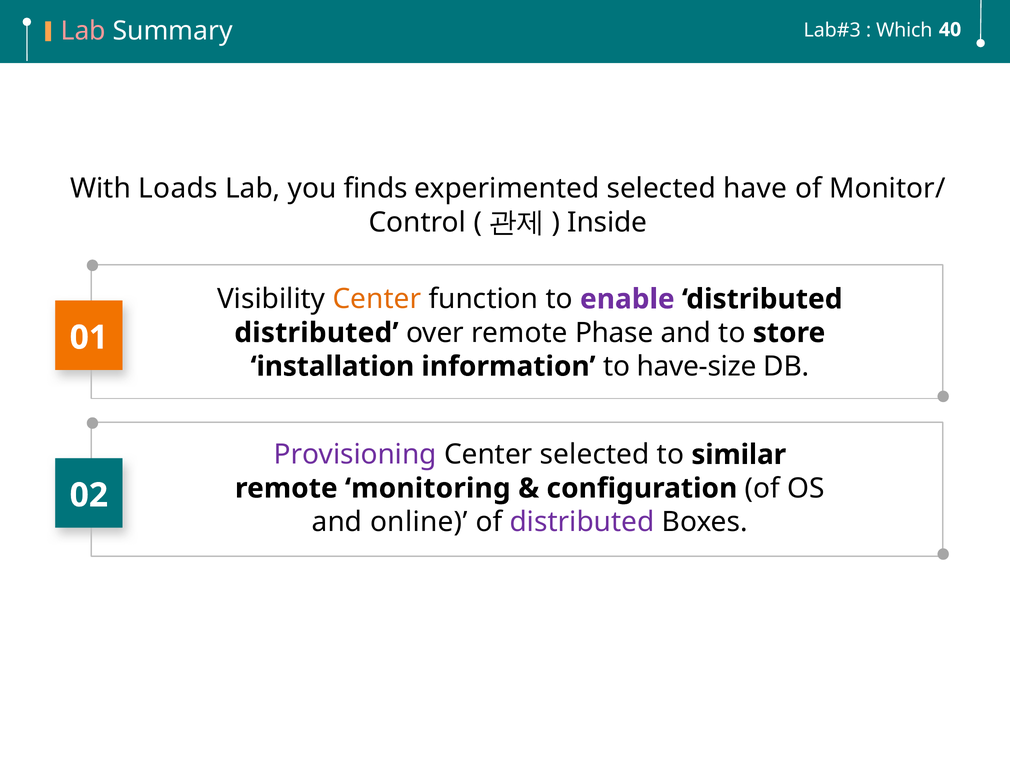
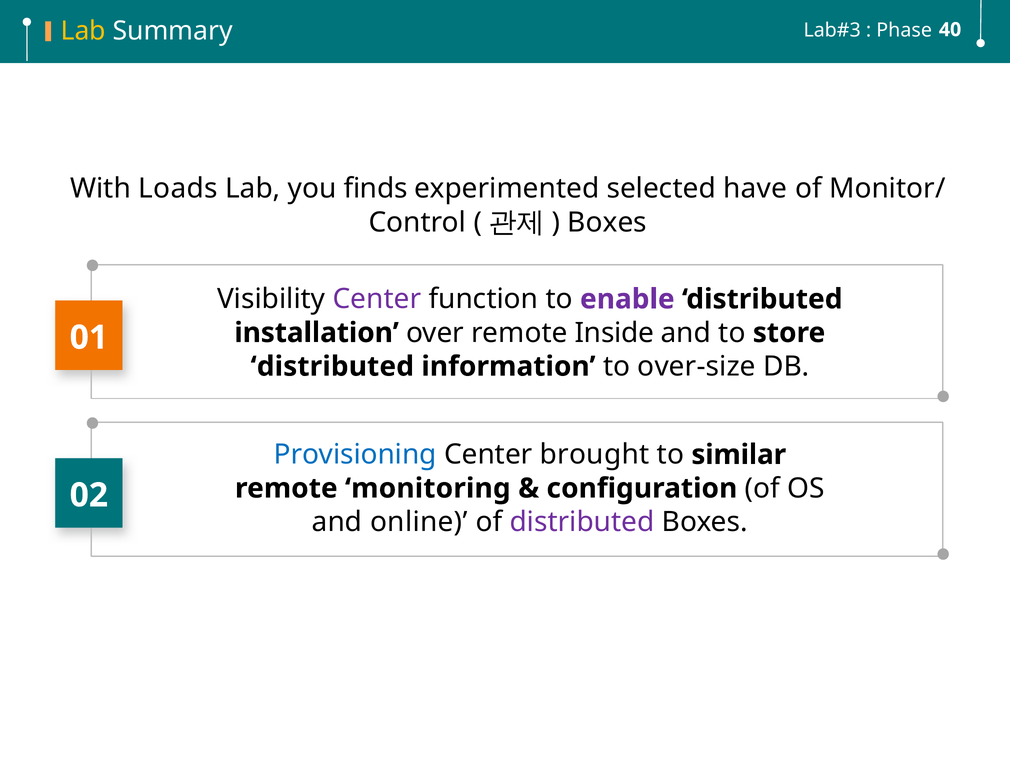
Lab colour: pink -> yellow (83, 31)
Which: Which -> Phase (904, 30)
Inside: Inside -> Boxes (607, 223)
Center colour: orange -> purple (377, 299)
distributed: distributed -> installation (317, 333)
Phase: Phase -> Inside (614, 333)
installation: installation -> distributed (332, 367)
have-size: have-size -> over-size (697, 367)
Provisioning colour: purple -> blue (355, 455)
Center selected: selected -> brought (595, 455)
